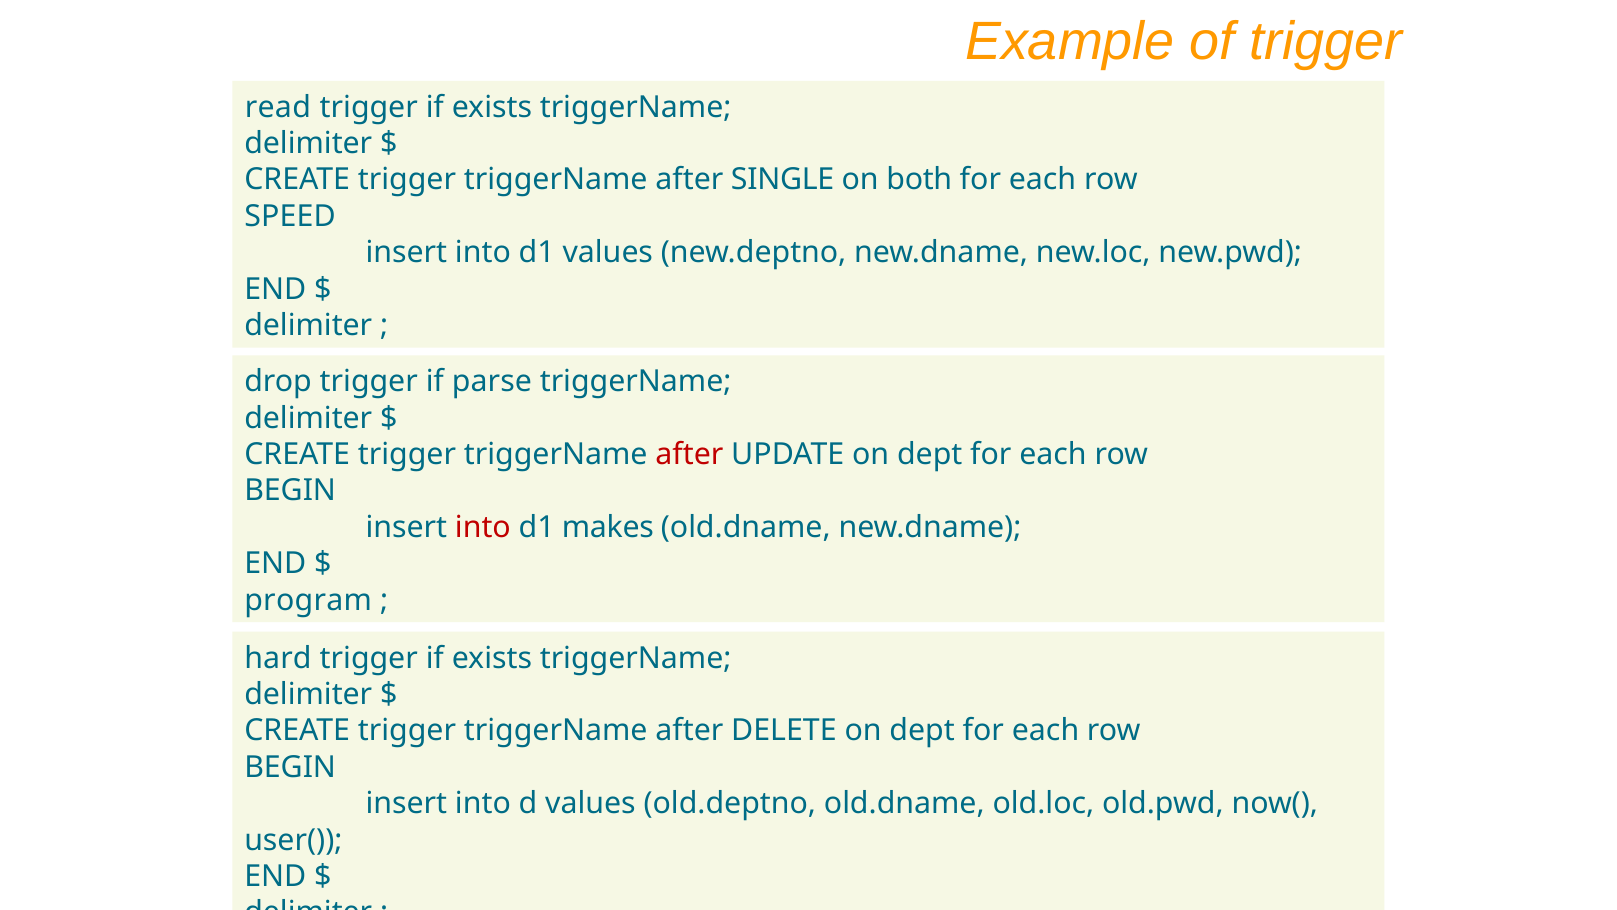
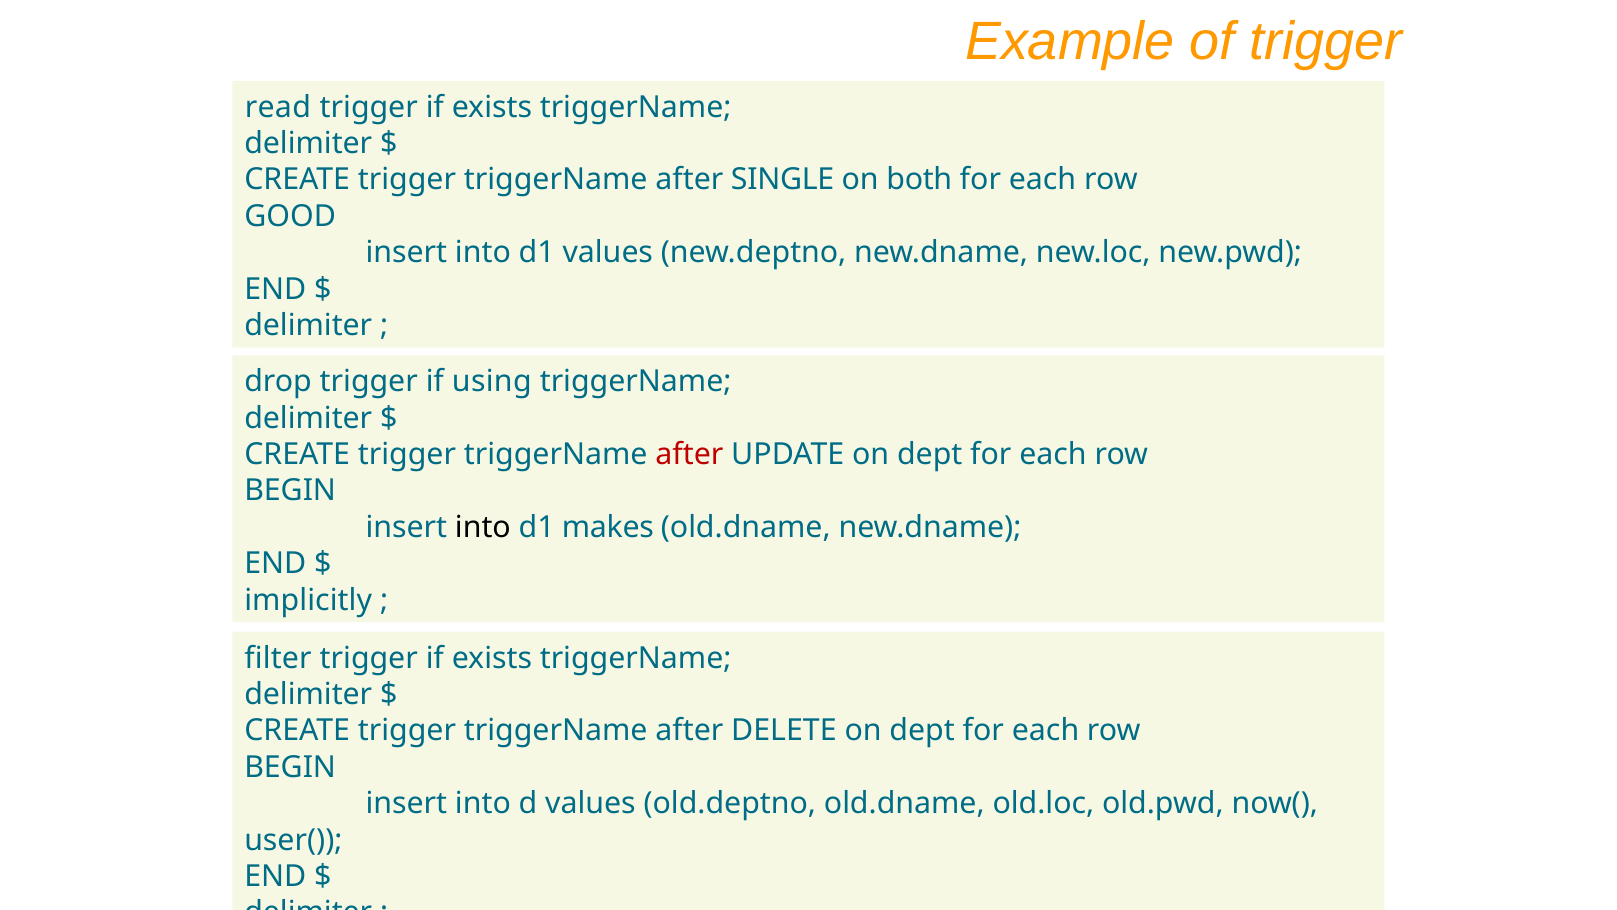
SPEED: SPEED -> GOOD (290, 216)
parse: parse -> using (492, 381)
into colour: red -> black (483, 527)
program: program -> implicitly (308, 600)
hard: hard -> filter (278, 658)
